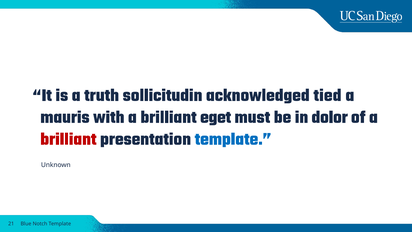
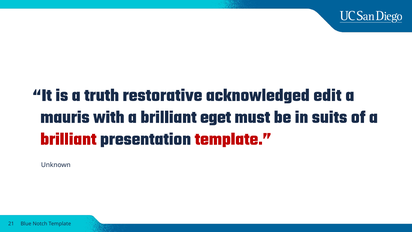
sollicitudin: sollicitudin -> restorative (162, 95)
tied: tied -> edit (327, 95)
dolor: dolor -> suits (330, 117)
template colour: blue -> red (233, 139)
